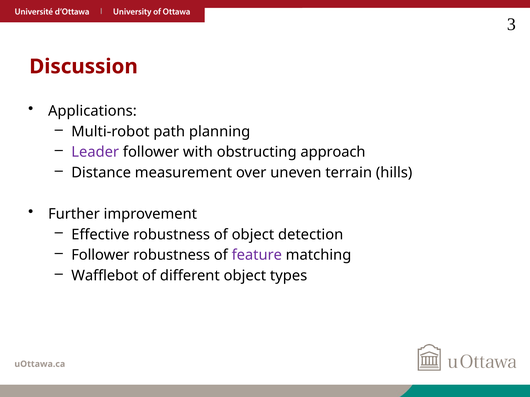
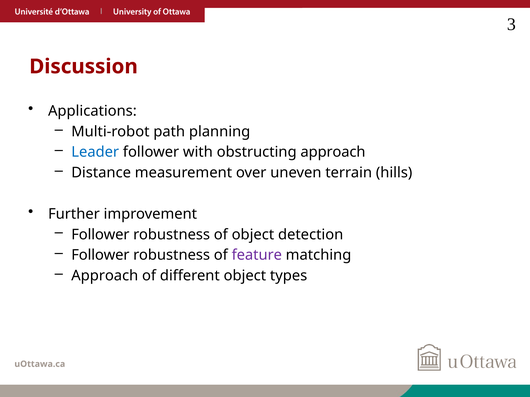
Leader colour: purple -> blue (95, 152)
Effective: Effective -> Follower (100, 235)
Wafflebot: Wafflebot -> Approach (105, 276)
